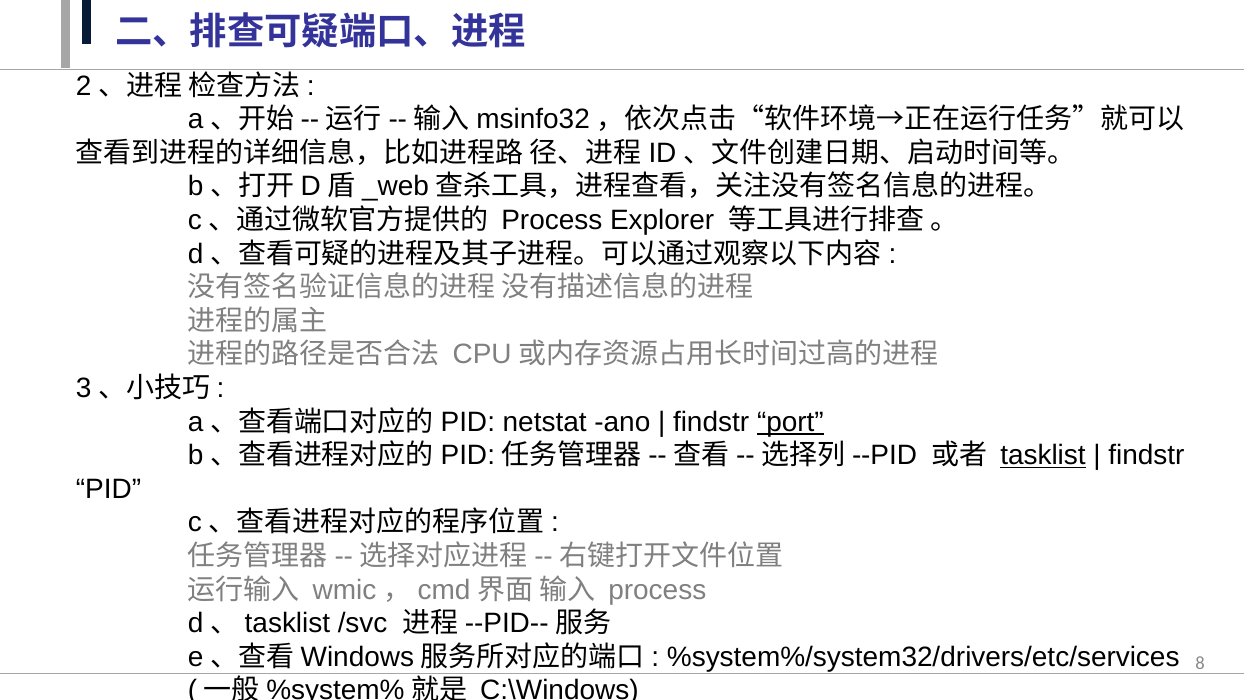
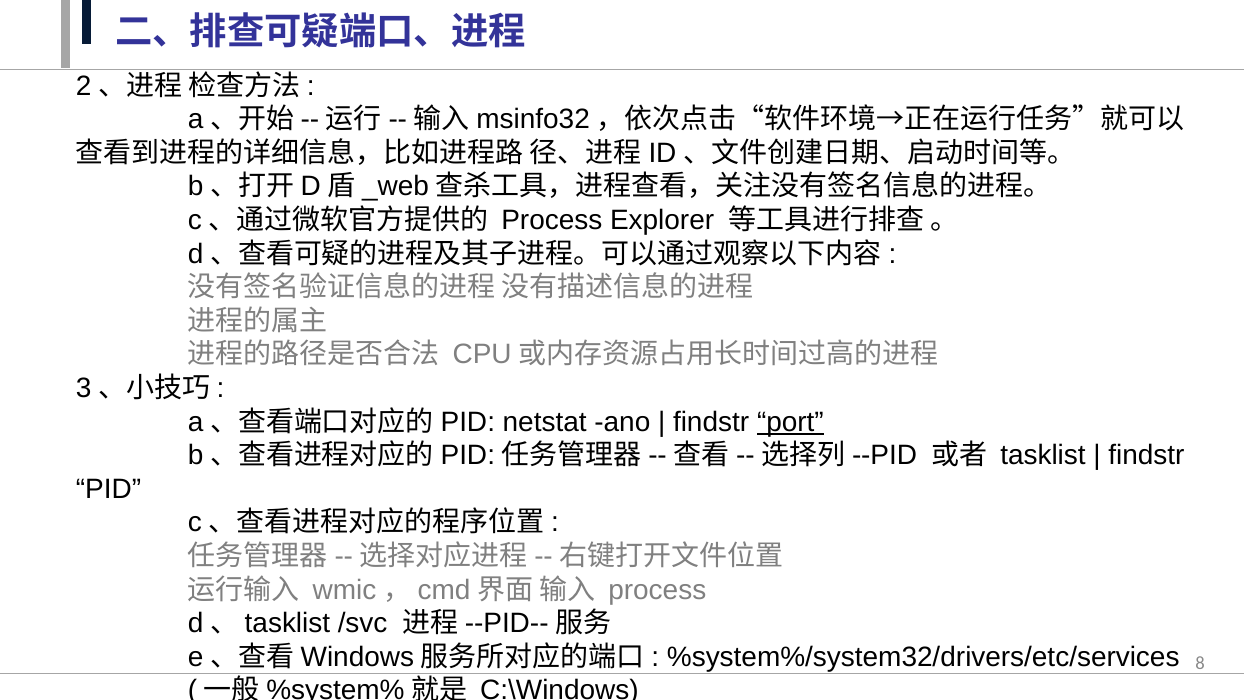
tasklist underline: present -> none (1043, 455)
